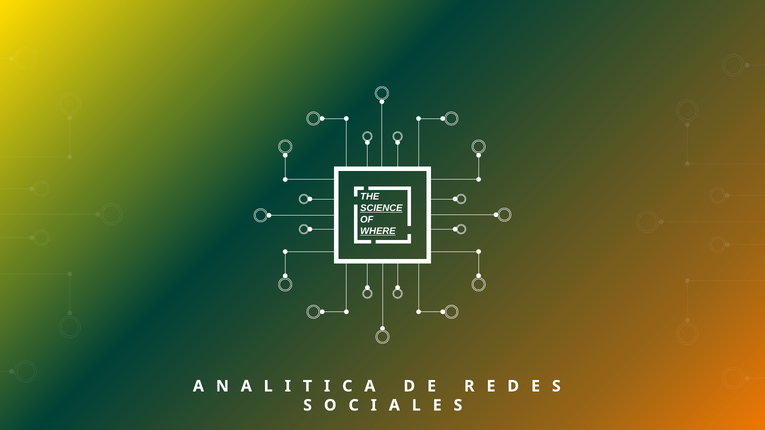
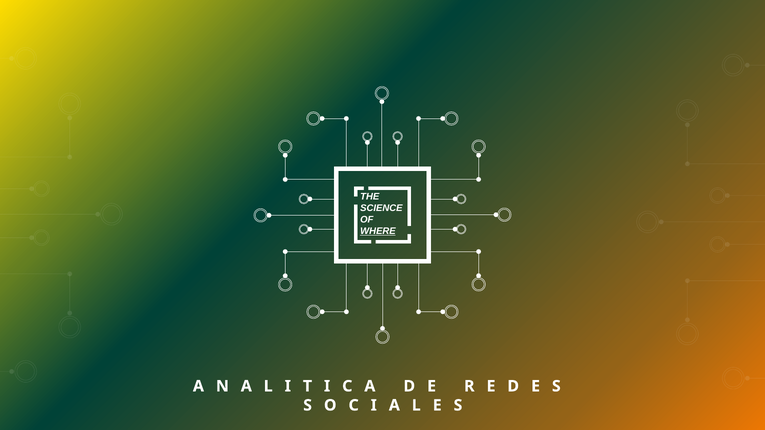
SCIENCE underline: present -> none (381, 208)
